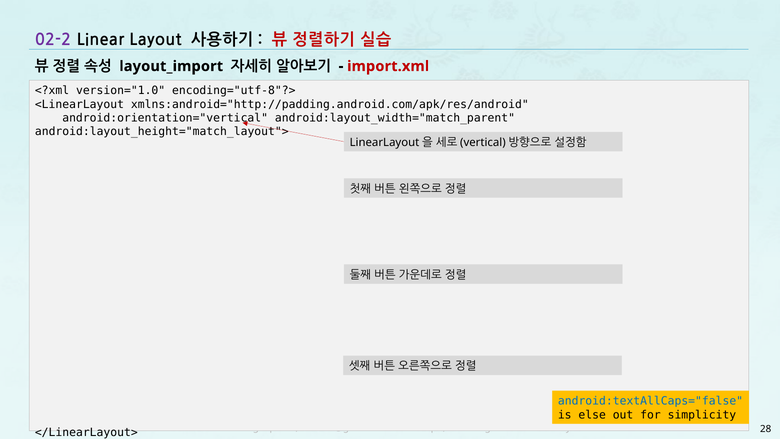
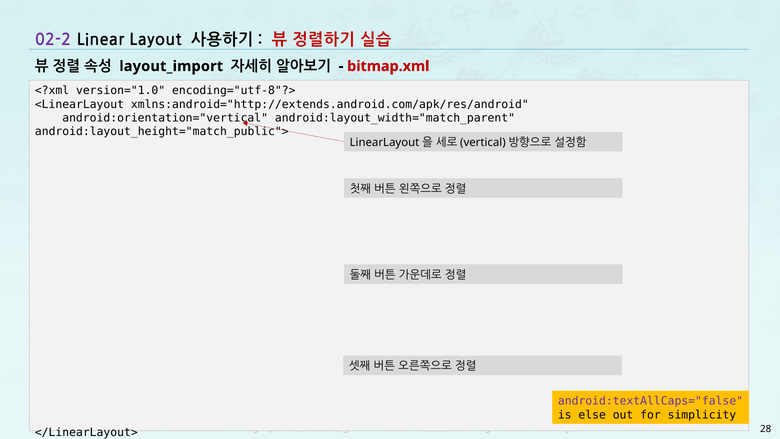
import.xml: import.xml -> bitmap.xml (388, 66)
xmlns:android="http://padding.android.com/apk/res/android: xmlns:android="http://padding.android.com/apk/res/android -> xmlns:android="http://extends.android.com/apk/res/android (330, 104)
android:layout_height="match_layout">: android:layout_height="match_layout"> -> android:layout_height="match_public"> (162, 132)
android:textAllCaps="false colour: blue -> purple (651, 401)
